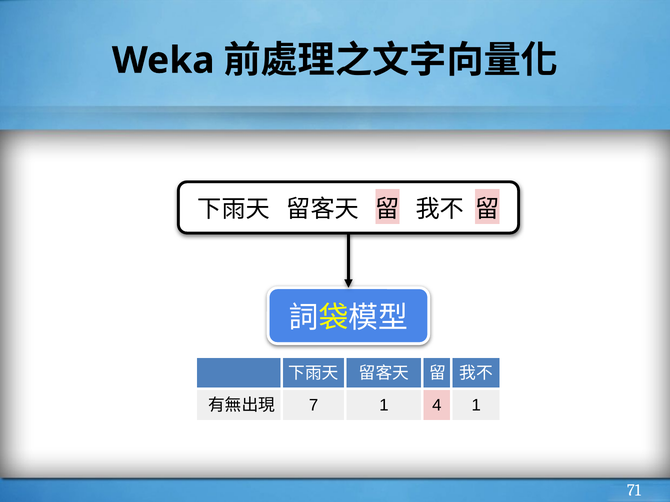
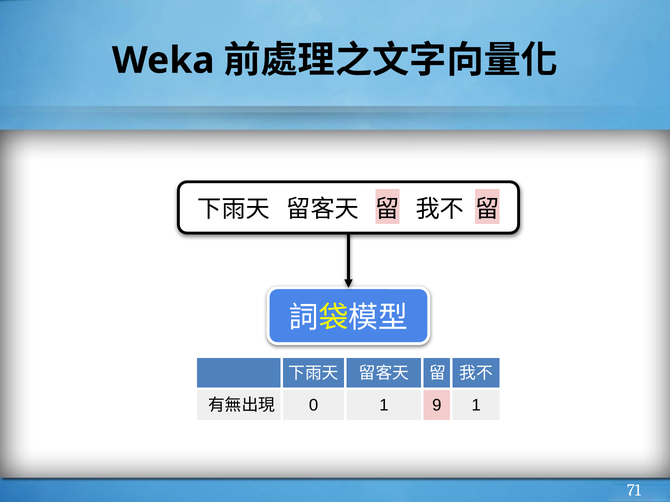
7: 7 -> 0 (314, 406)
4: 4 -> 9 (437, 406)
